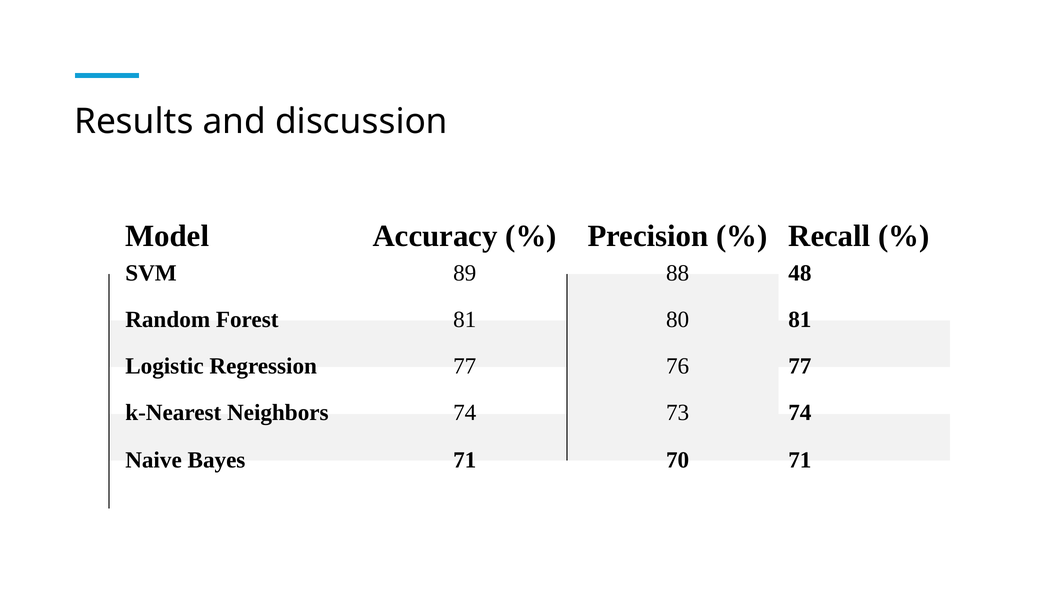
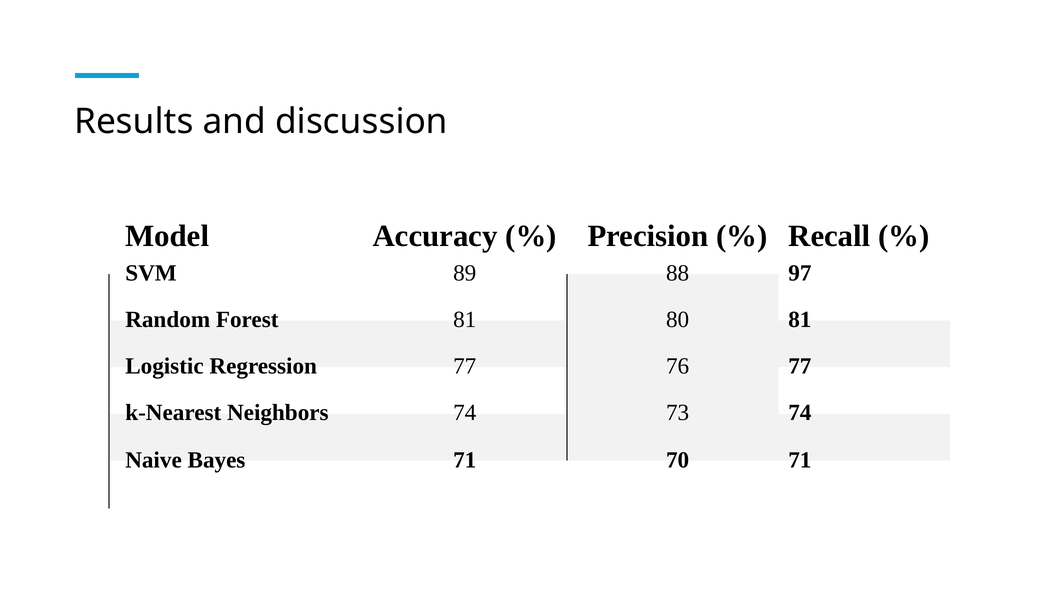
48: 48 -> 97 (800, 273)
